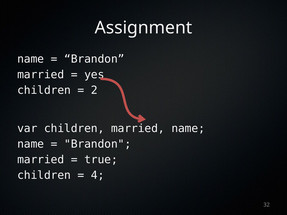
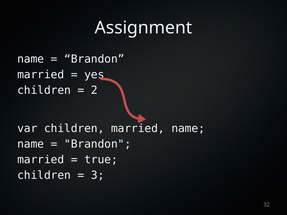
4: 4 -> 3 (98, 175)
